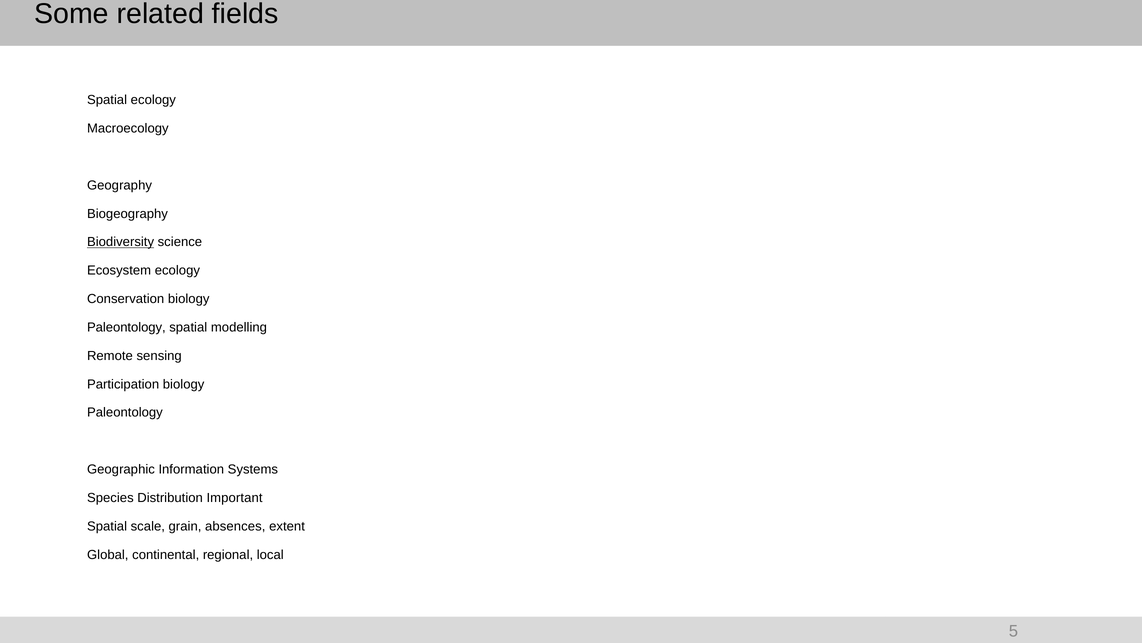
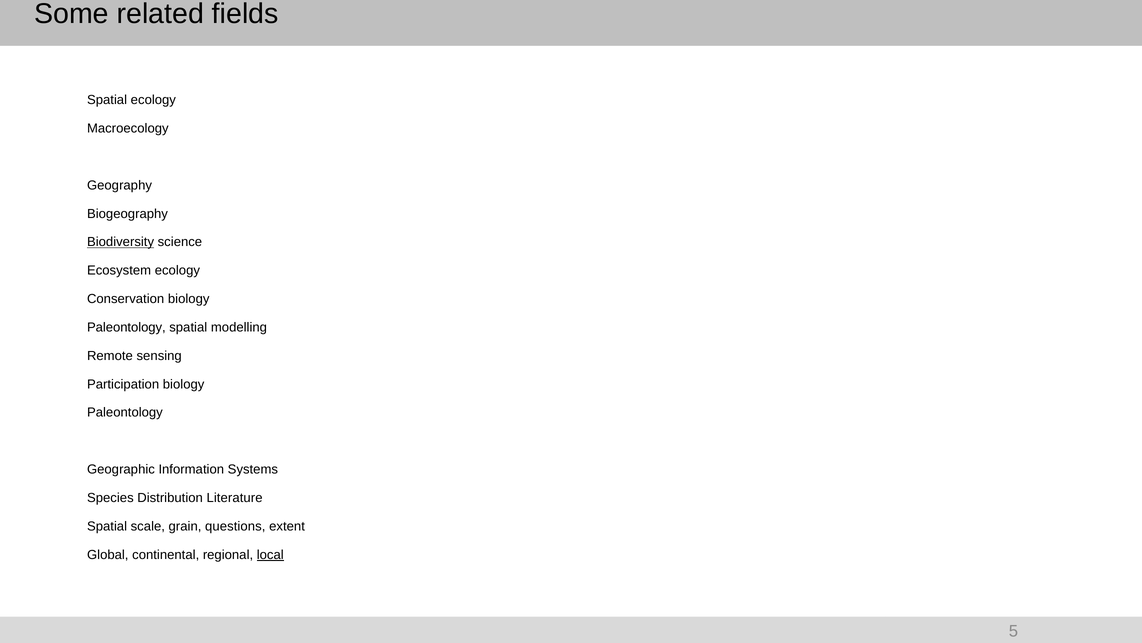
Important: Important -> Literature (235, 497)
absences: absences -> questions (235, 526)
local underline: none -> present (270, 554)
